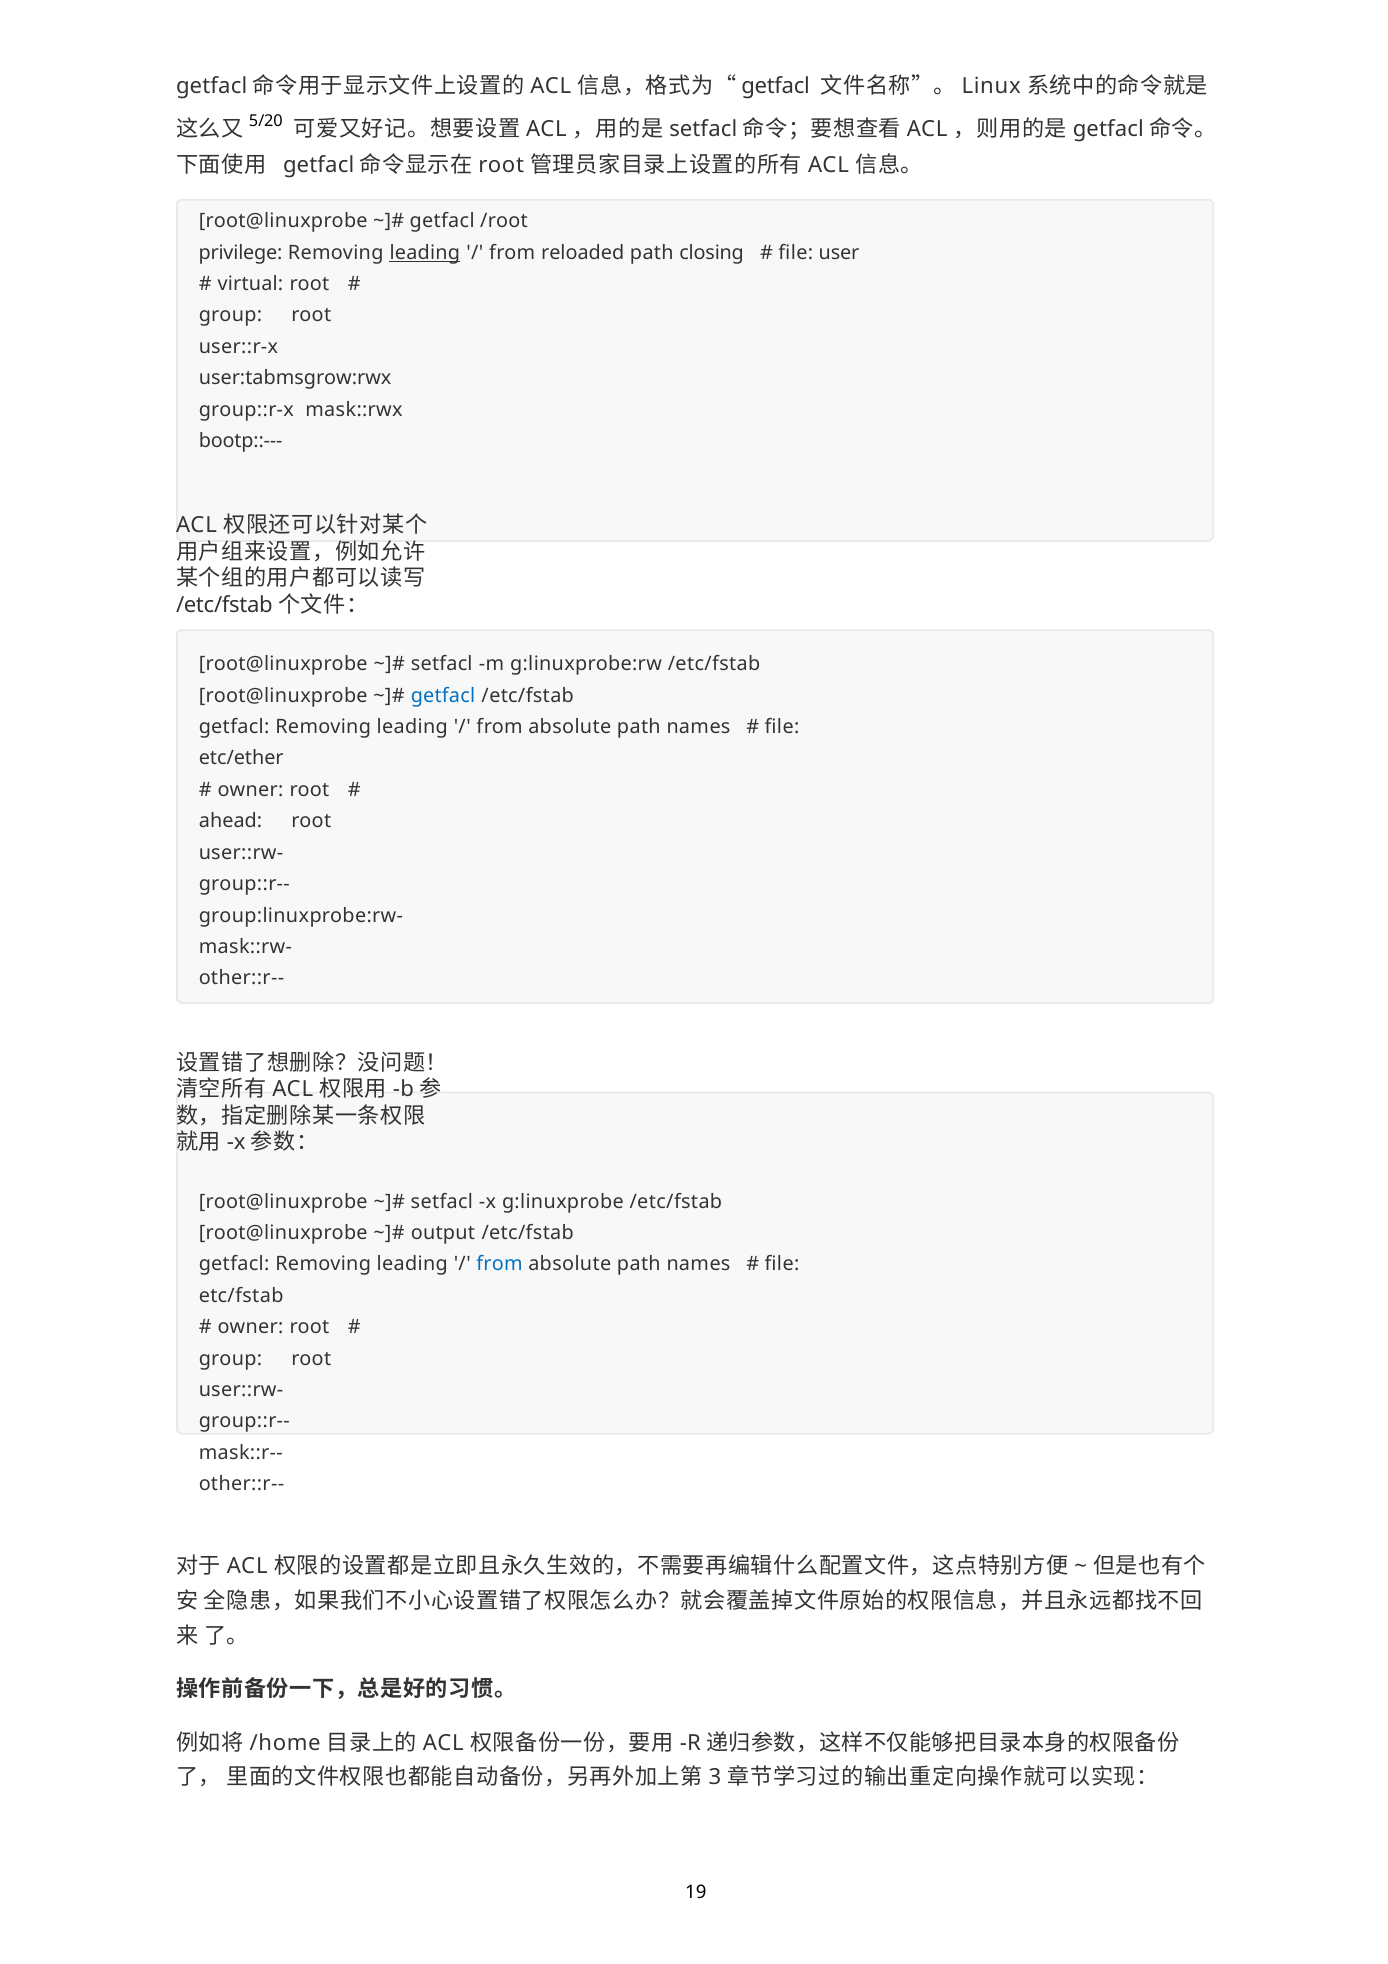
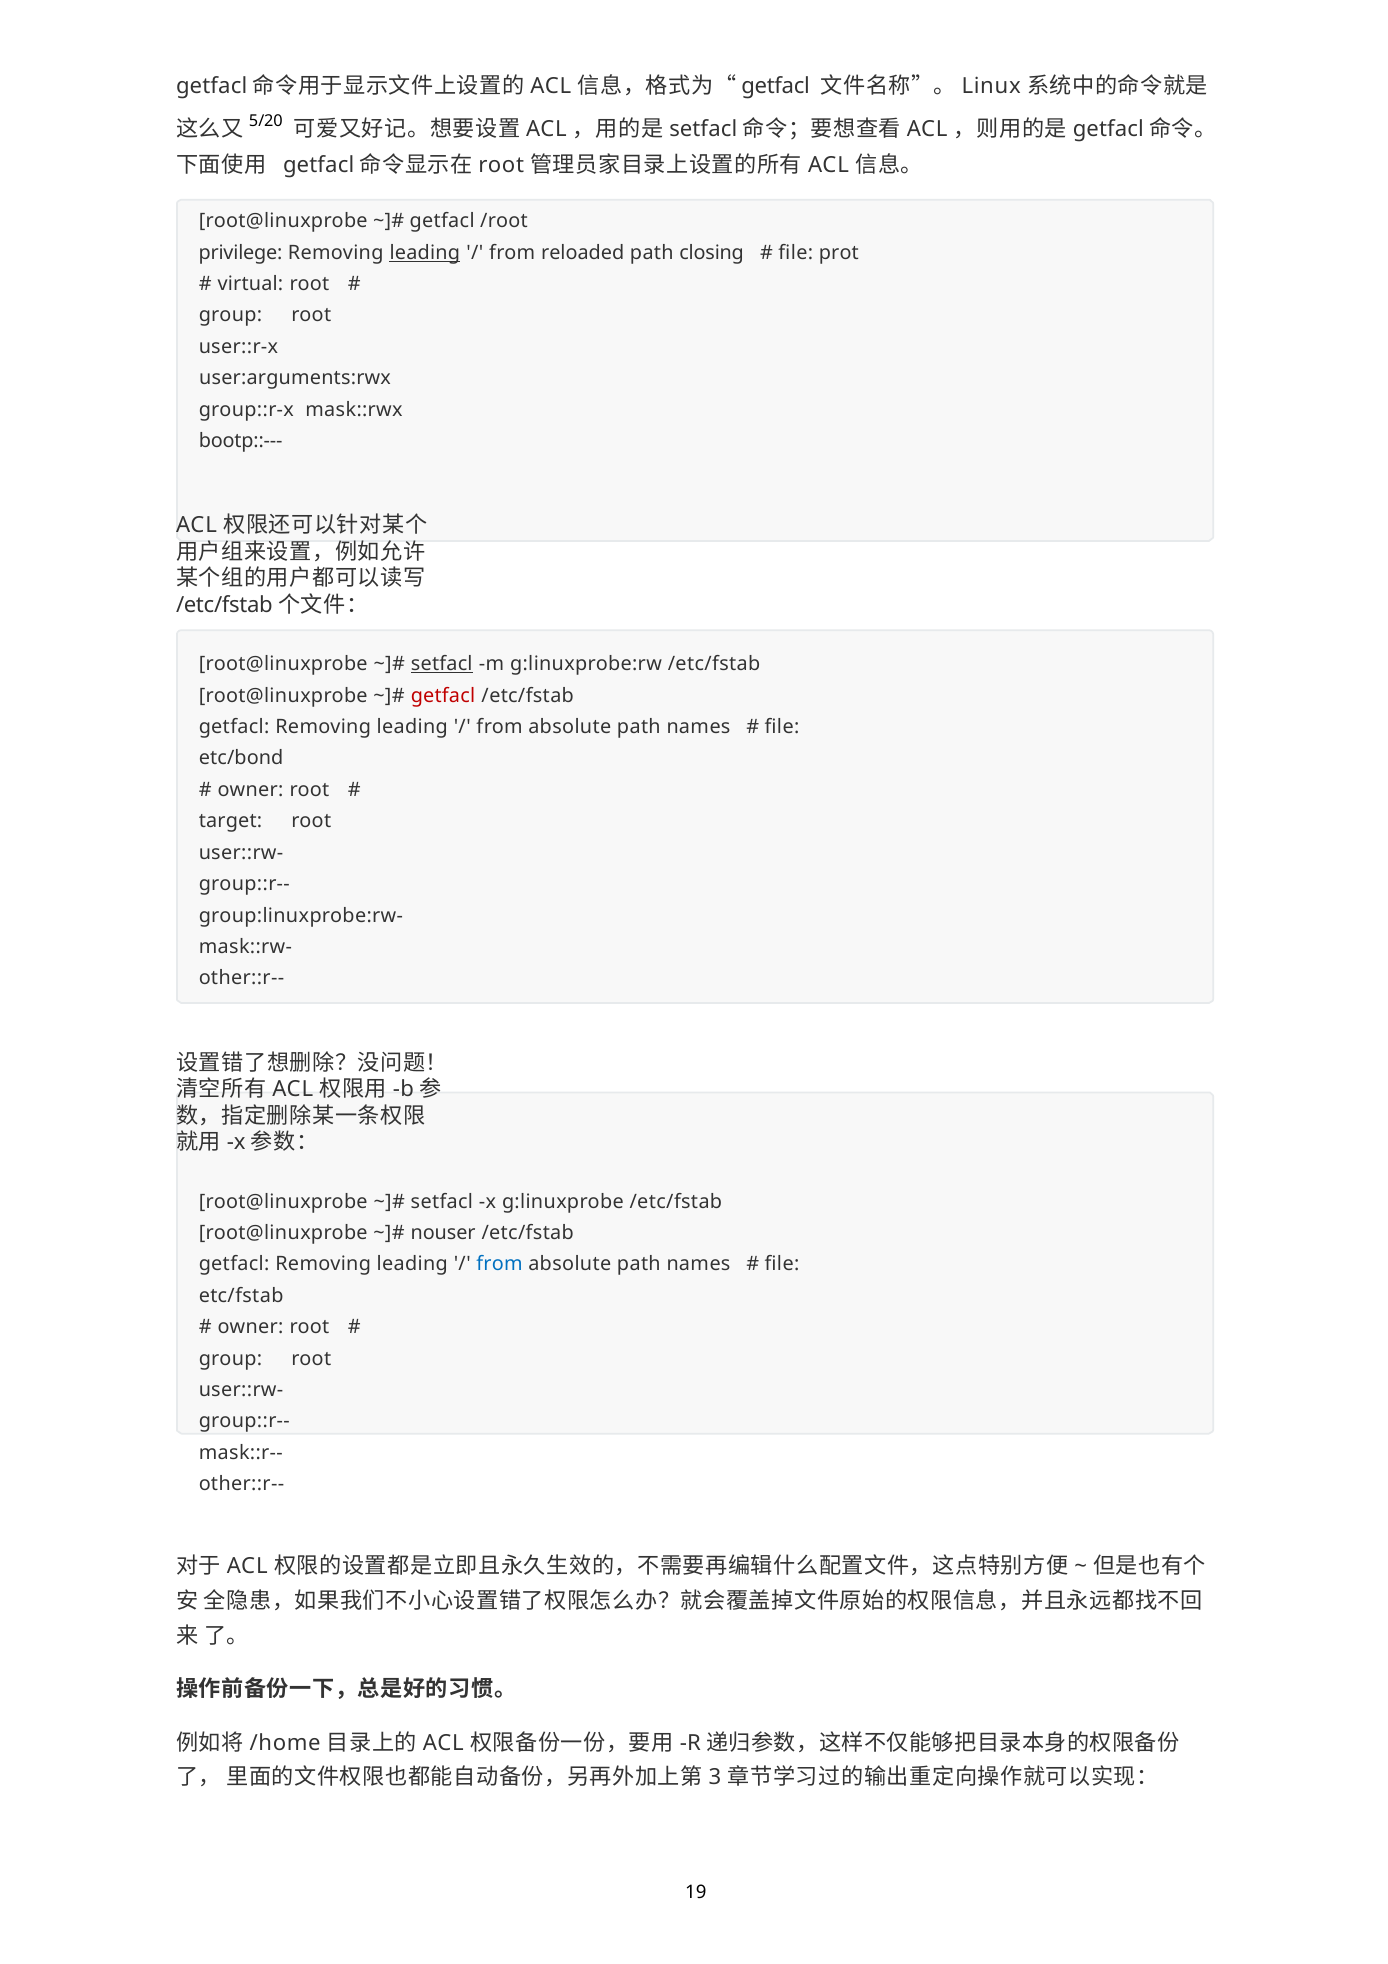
user: user -> prot (839, 253)
user:tabmsgrow:rwx: user:tabmsgrow:rwx -> user:arguments:rwx (295, 378)
setfacl underline: none -> present (442, 664)
getfacl colour: blue -> red (443, 696)
etc/ether: etc/ether -> etc/bond (241, 759)
ahead: ahead -> target (230, 821)
output: output -> nouser (443, 1233)
